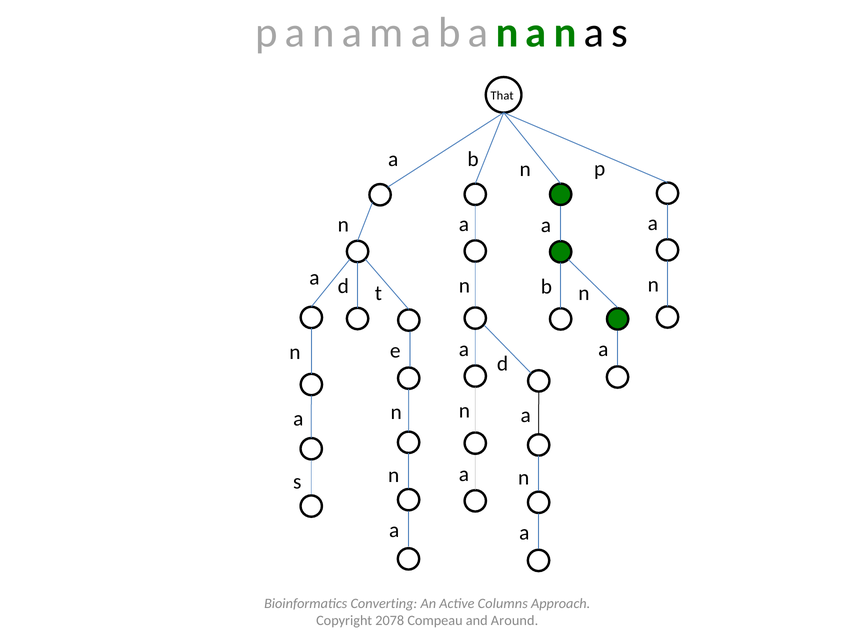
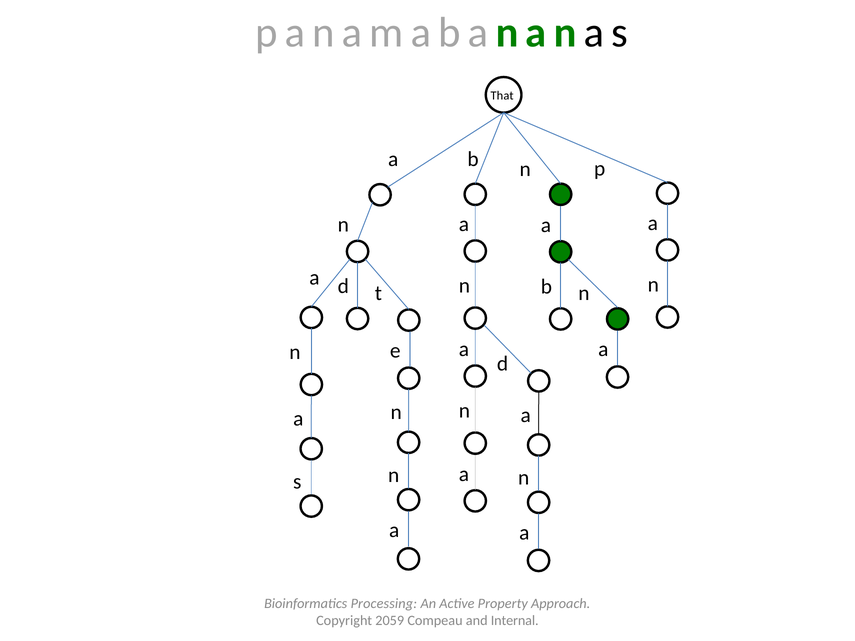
Converting: Converting -> Processing (384, 604)
Columns: Columns -> Property (503, 604)
2078: 2078 -> 2059 (390, 621)
Around: Around -> Internal (515, 621)
